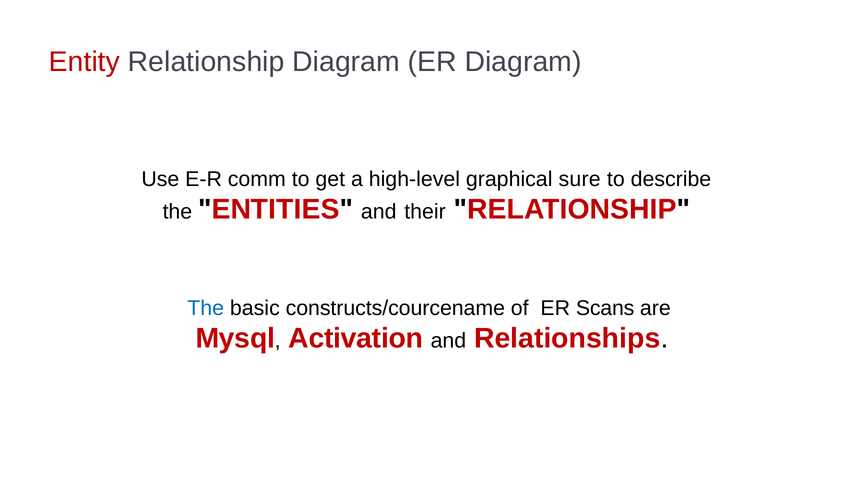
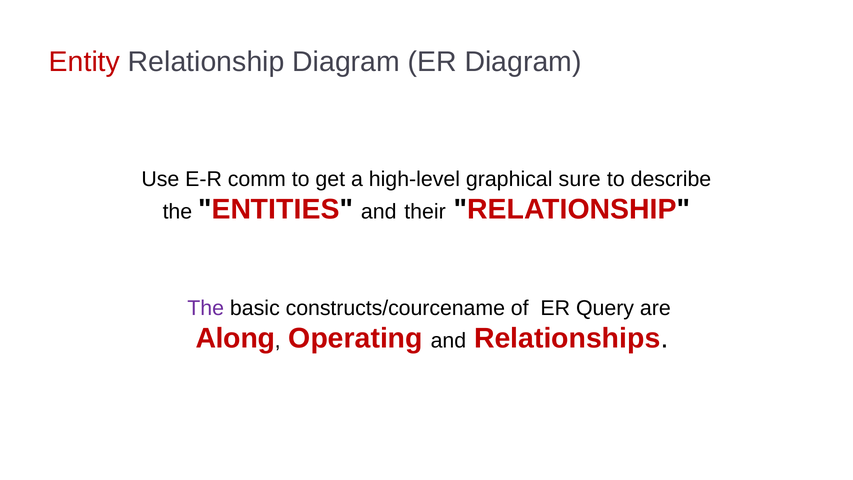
The colour: blue -> purple (206, 308)
Scans: Scans -> Query (605, 308)
Mysql: Mysql -> Along (235, 338)
Activation: Activation -> Operating (356, 338)
